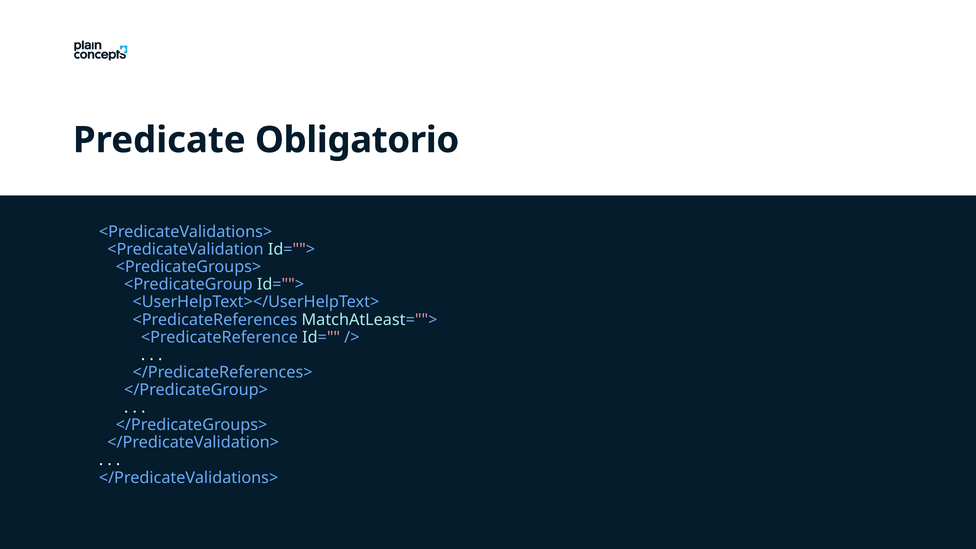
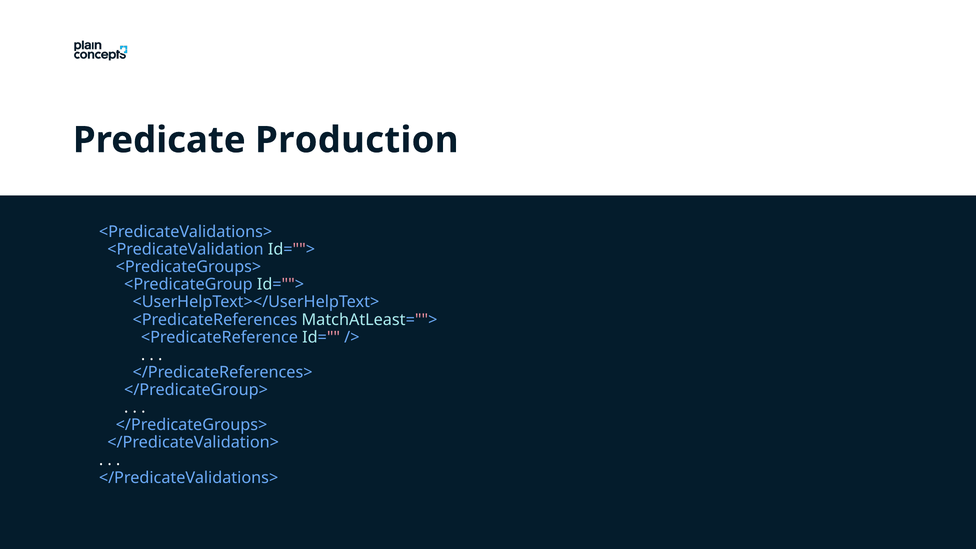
Obligatorio: Obligatorio -> Production (357, 140)
